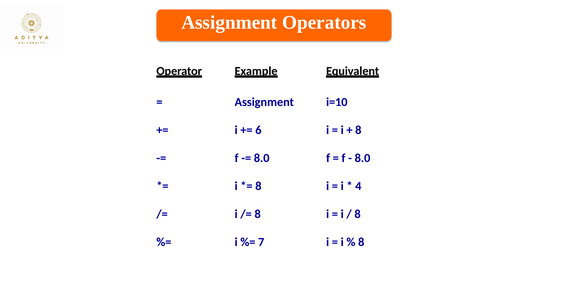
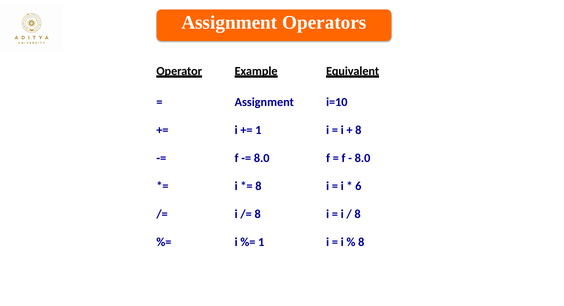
6: 6 -> 1 (258, 130)
4: 4 -> 6 (358, 186)
7: 7 -> 1 (261, 242)
